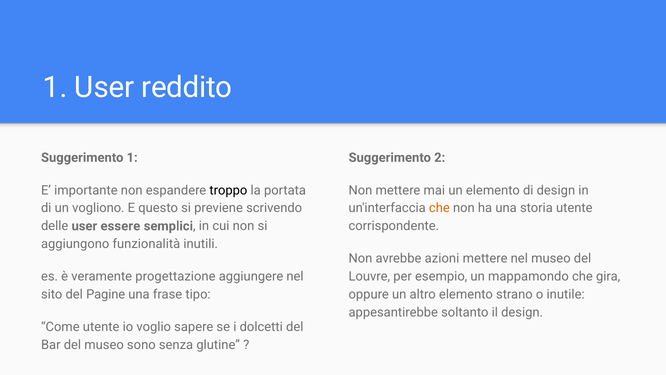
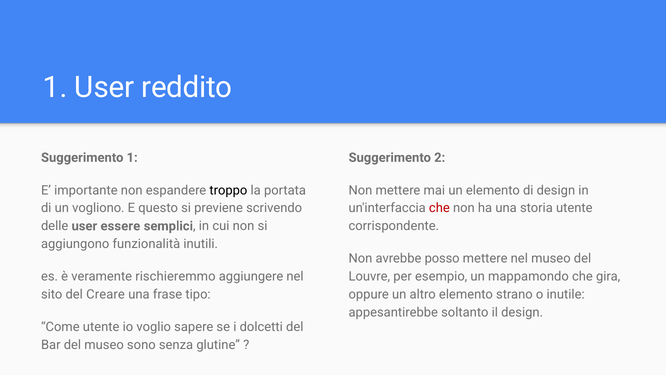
che colour: orange -> red (439, 208)
azioni: azioni -> posso (442, 258)
progettazione: progettazione -> rischieremmo (175, 276)
Pagine: Pagine -> Creare (106, 294)
